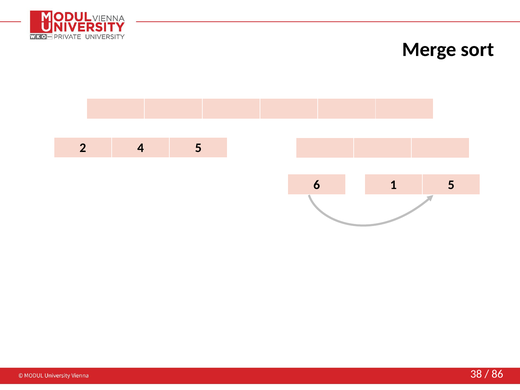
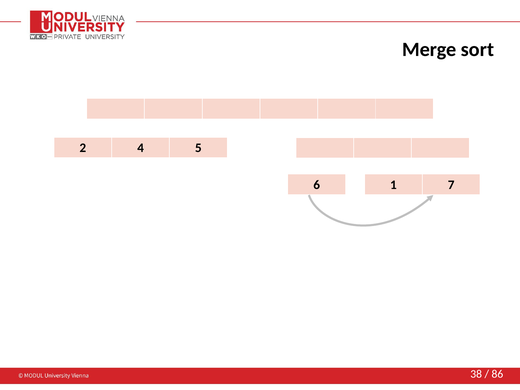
1 5: 5 -> 7 (451, 185)
